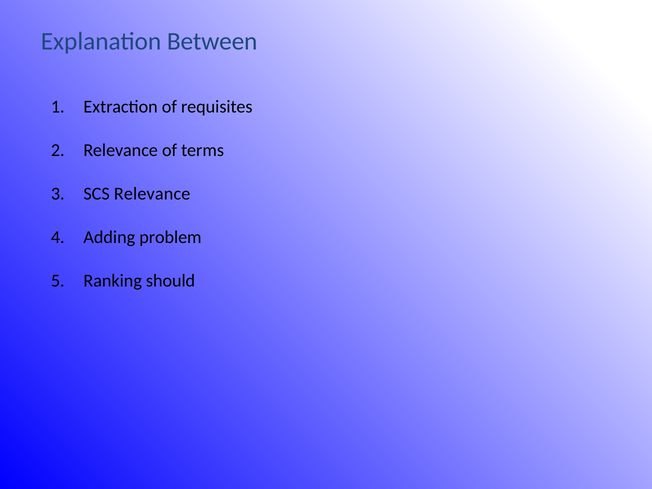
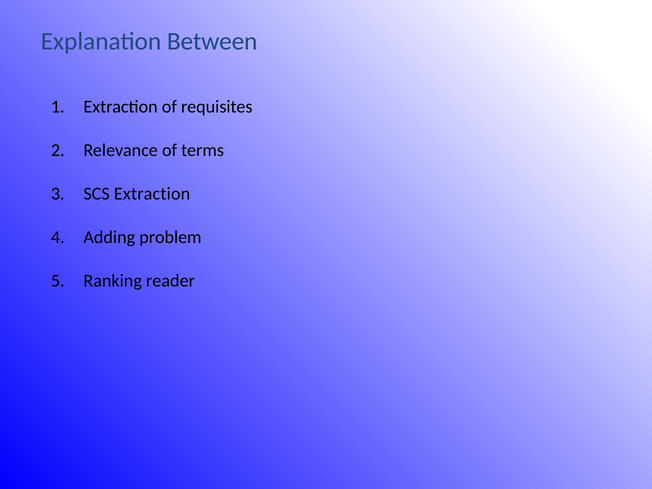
SCS Relevance: Relevance -> Extraction (152, 194)
should: should -> reader (171, 281)
